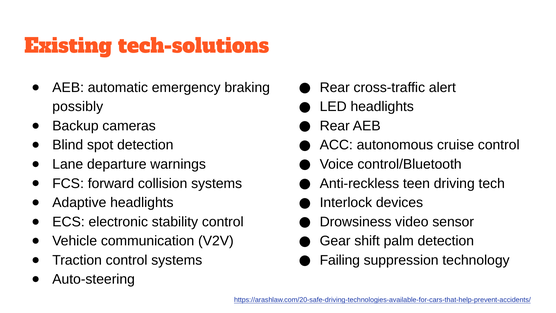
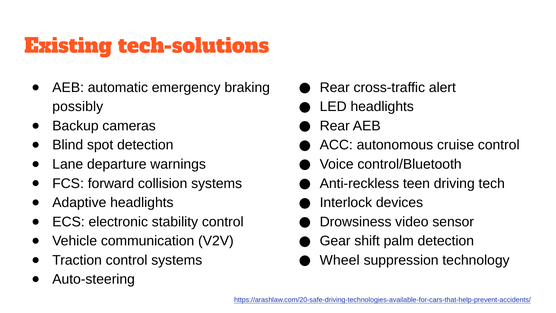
Failing: Failing -> Wheel (340, 260)
